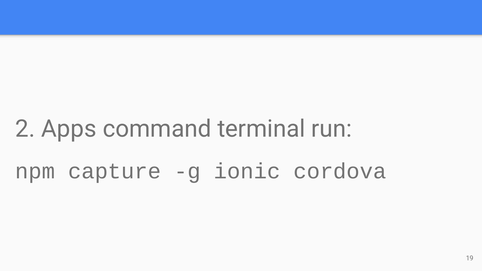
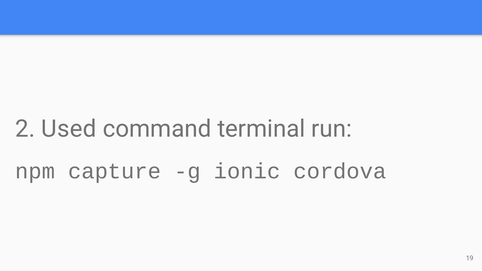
Apps: Apps -> Used (69, 129)
